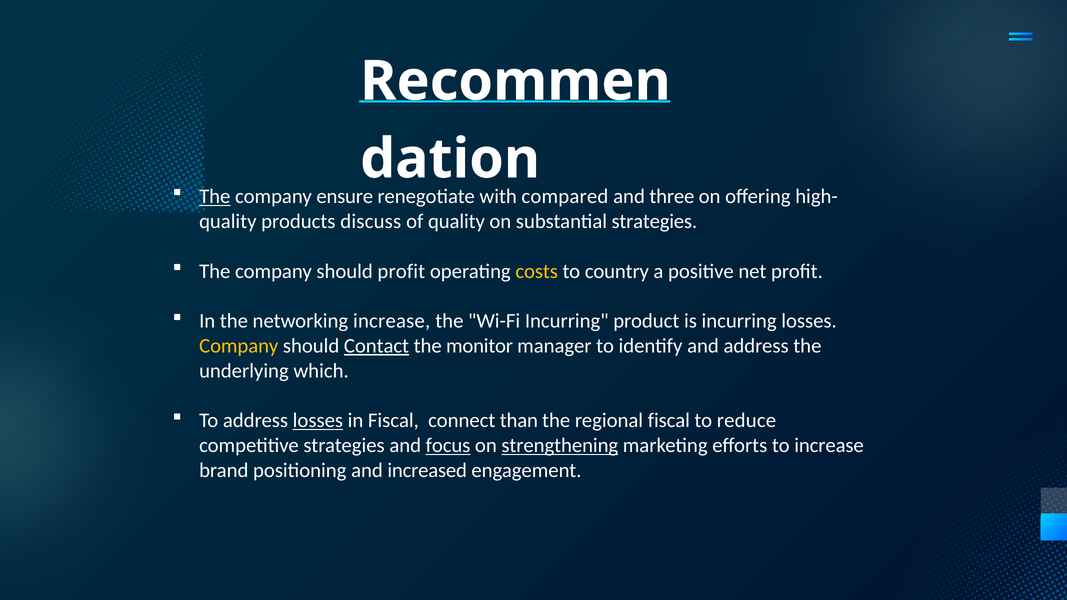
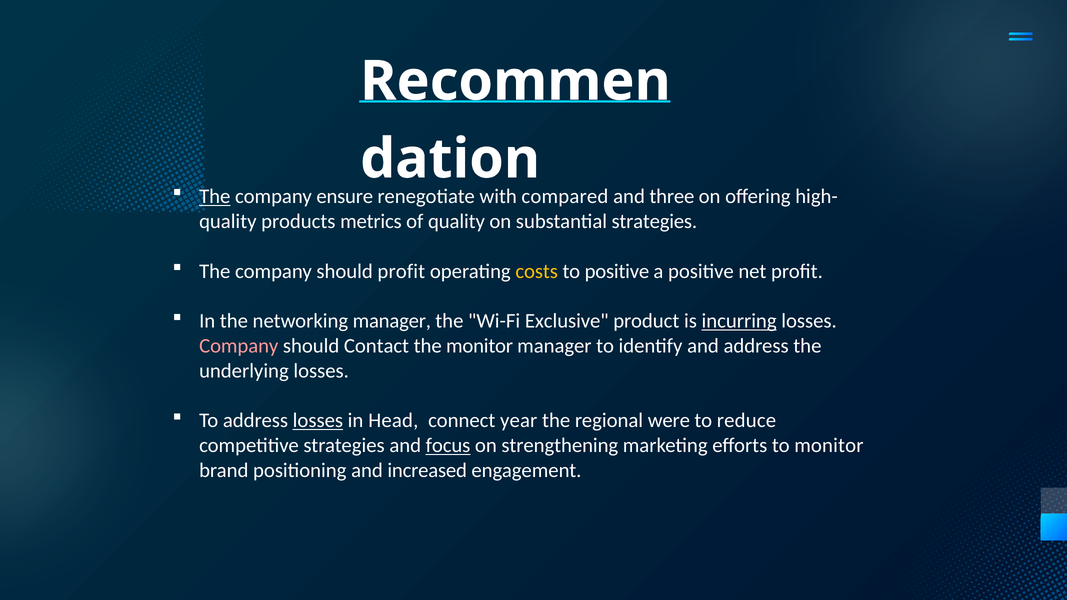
discuss: discuss -> metrics (371, 221)
to country: country -> positive (617, 271)
networking increase: increase -> manager (392, 321)
Wi-Fi Incurring: Incurring -> Exclusive (567, 321)
incurring underline: none -> present (739, 321)
Company colour: yellow -> pink (239, 346)
Contact underline: present -> none (376, 346)
underlying which: which -> losses (321, 371)
in Fiscal: Fiscal -> Head (393, 421)
than: than -> year (519, 421)
regional fiscal: fiscal -> were (669, 421)
strengthening underline: present -> none (560, 446)
to increase: increase -> monitor (829, 446)
